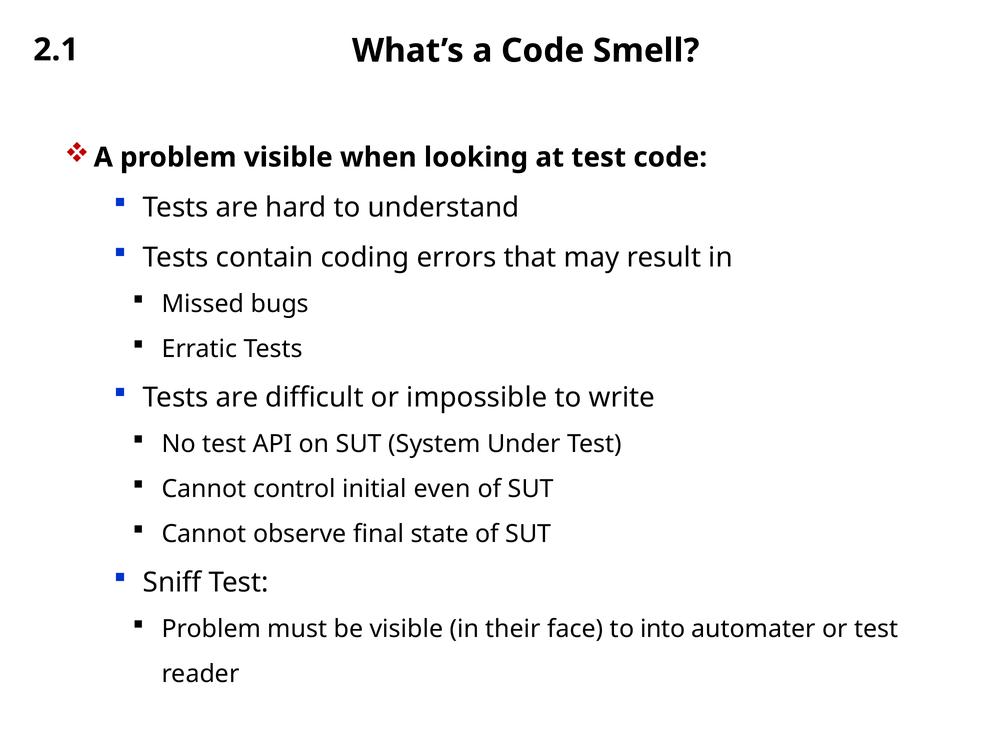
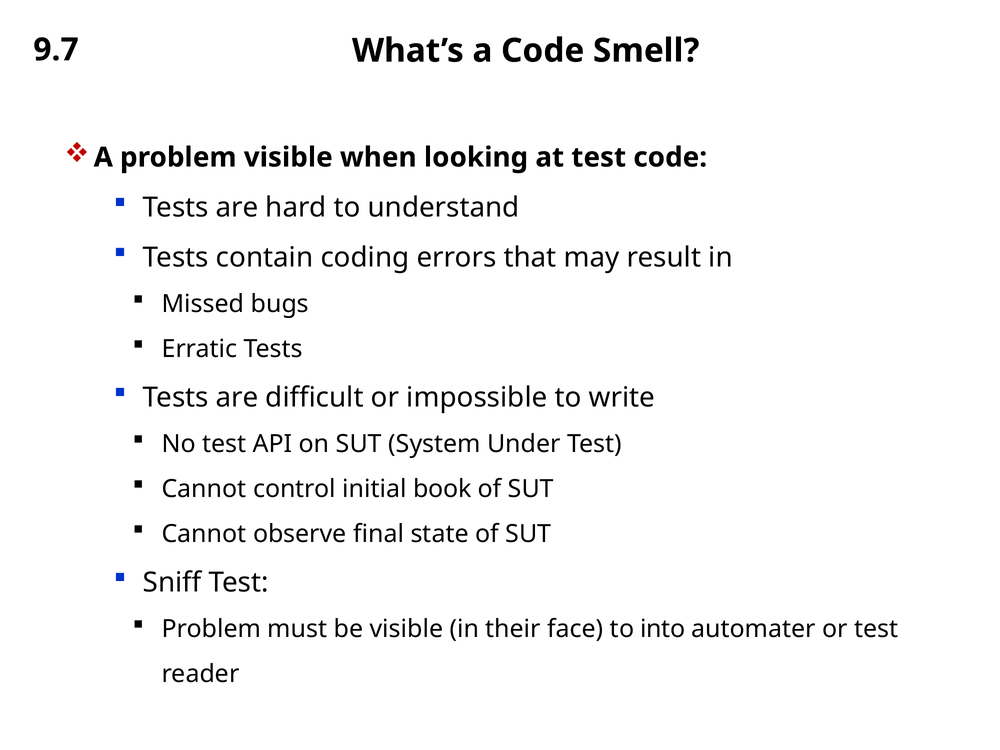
2.1: 2.1 -> 9.7 (56, 50)
even: even -> book (442, 489)
